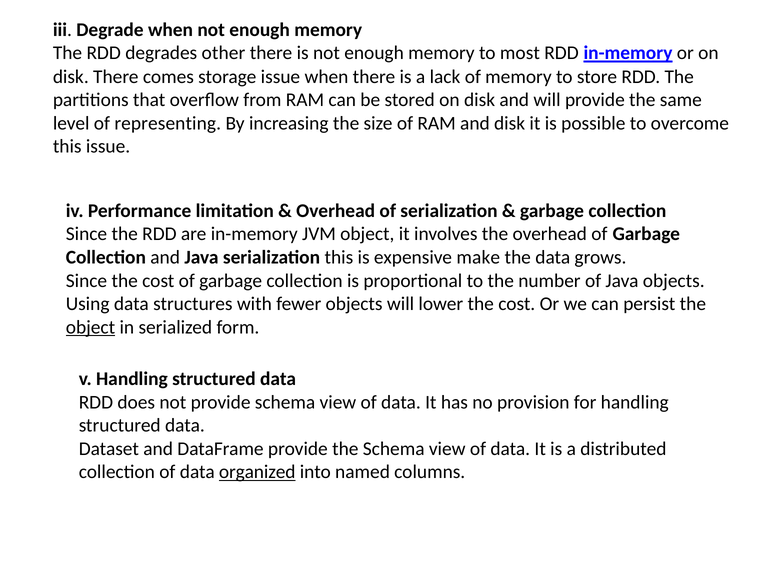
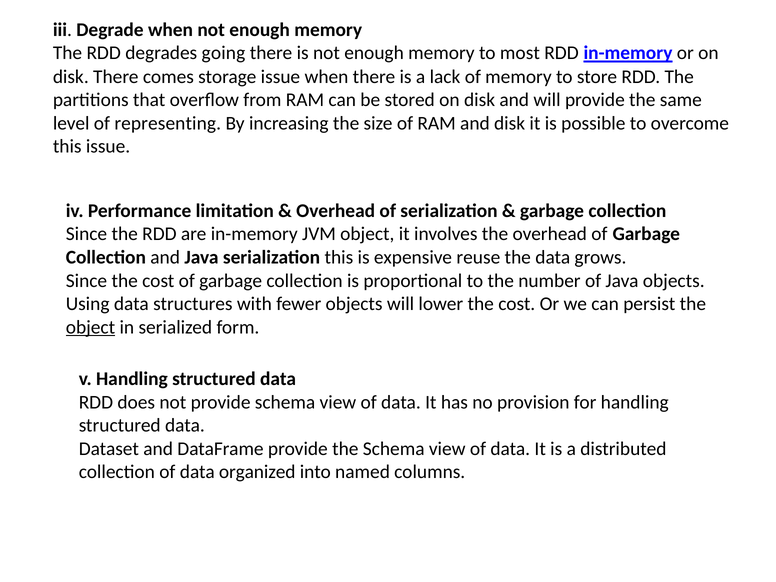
other: other -> going (223, 53)
make: make -> reuse (478, 257)
organized underline: present -> none (257, 472)
